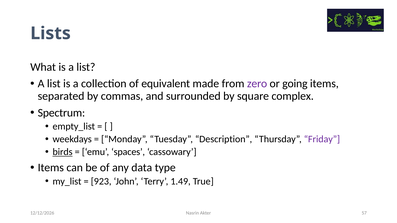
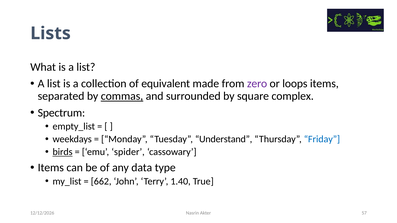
going: going -> loops (295, 84)
commas underline: none -> present (122, 96)
Description: Description -> Understand (224, 139)
Friday colour: purple -> blue (322, 139)
spaces: spaces -> spider (128, 152)
923: 923 -> 662 (101, 182)
1.49: 1.49 -> 1.40 (181, 182)
